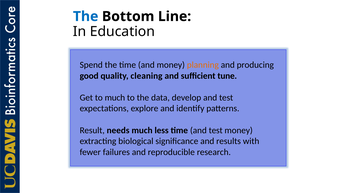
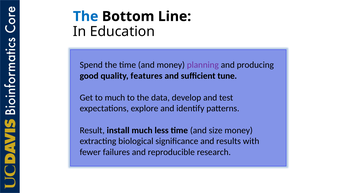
planning colour: orange -> purple (203, 65)
cleaning: cleaning -> features (147, 76)
needs: needs -> install (118, 130)
time and test: test -> size (216, 130)
